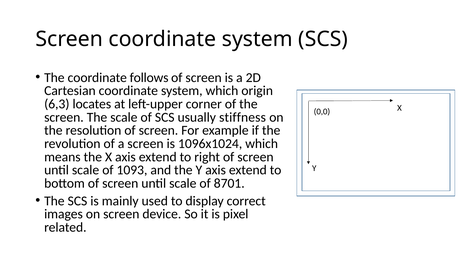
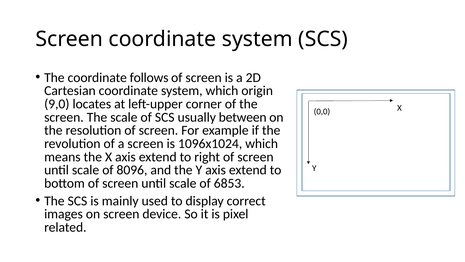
6,3: 6,3 -> 9,0 (57, 104)
stiffness: stiffness -> between (243, 117)
1093: 1093 -> 8096 (132, 170)
8701: 8701 -> 6853 (229, 183)
